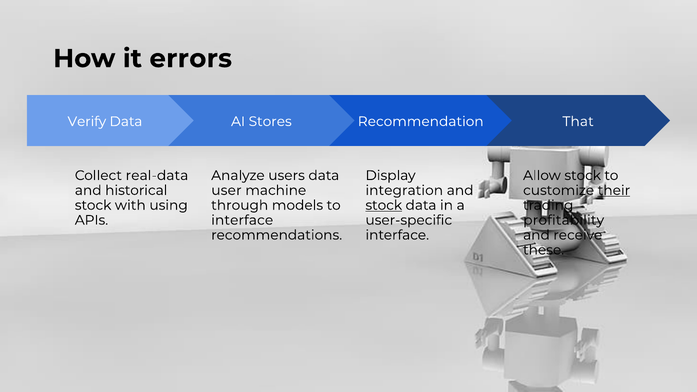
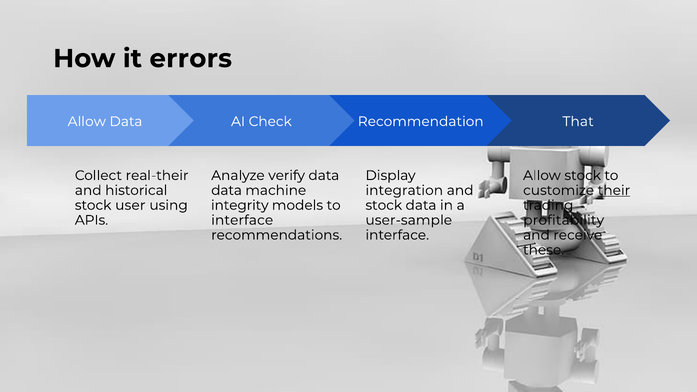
Verify: Verify -> Allow (87, 122)
Stores: Stores -> Check (270, 121)
real-data: real-data -> real-their (157, 175)
users: users -> verify (287, 175)
user: user -> data (227, 190)
with: with -> user (130, 205)
through: through -> integrity (240, 205)
stock underline: present -> none (384, 205)
user-specific: user-specific -> user-sample (409, 220)
